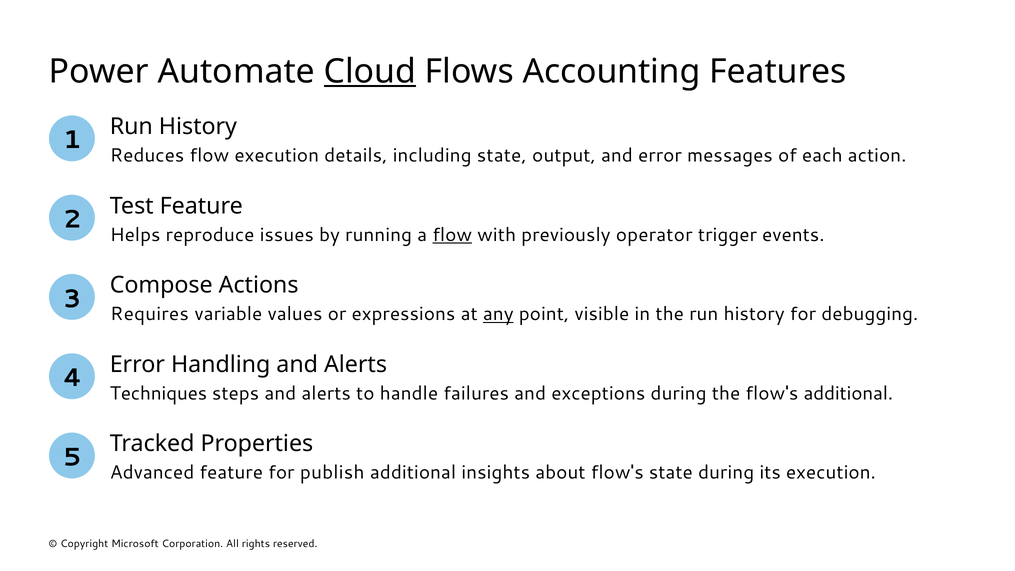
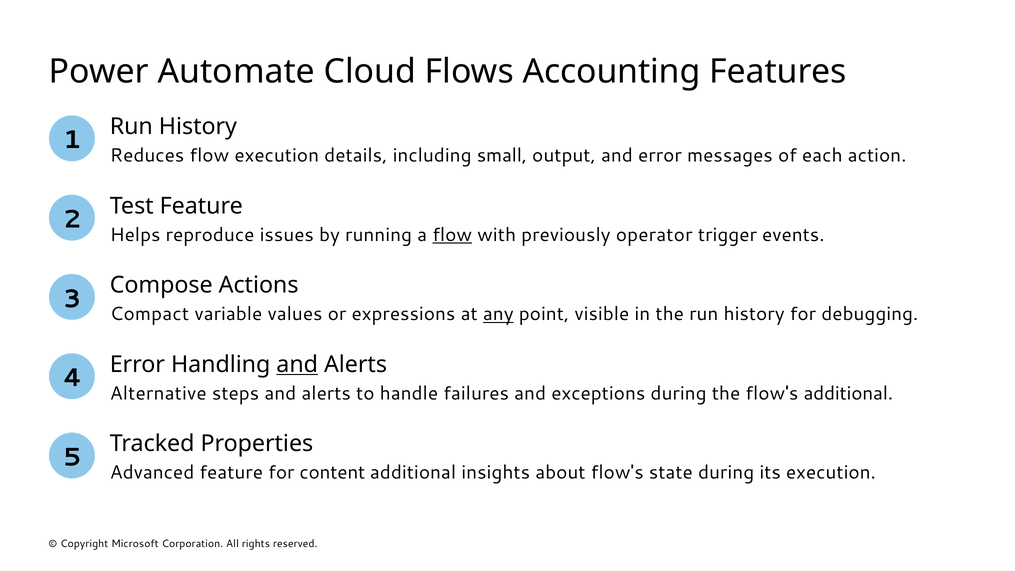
Cloud underline: present -> none (370, 71)
including state: state -> small (502, 156)
Requires: Requires -> Compact (149, 314)
and underline: none -> present (297, 364)
Techniques: Techniques -> Alternative (158, 393)
publish: publish -> content (332, 473)
